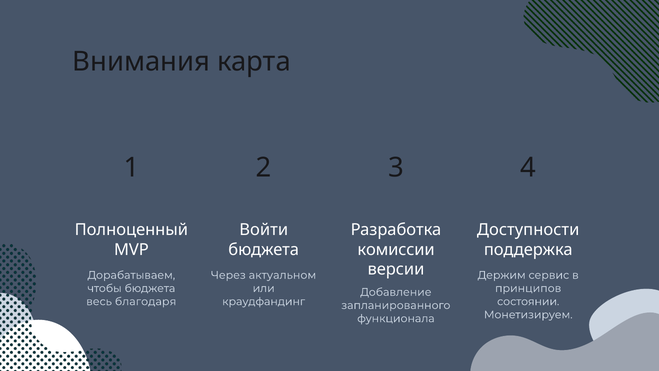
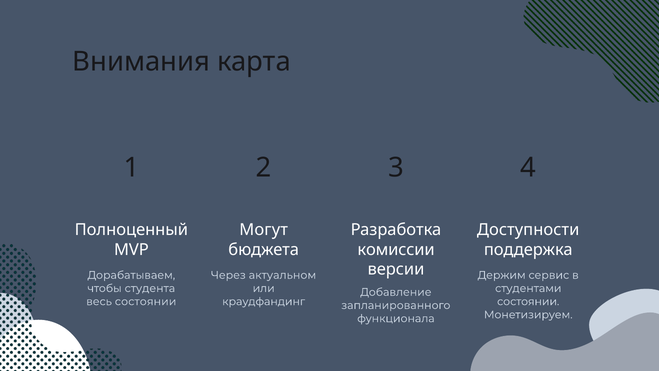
Войти: Войти -> Могут (264, 230)
чтобы бюджета: бюджета -> студента (150, 288)
принципов: принципов -> студентами (528, 288)
весь благодаря: благодаря -> состоянии (146, 301)
